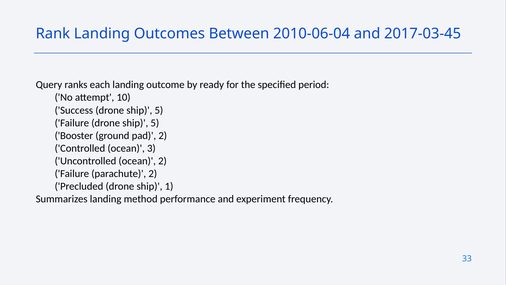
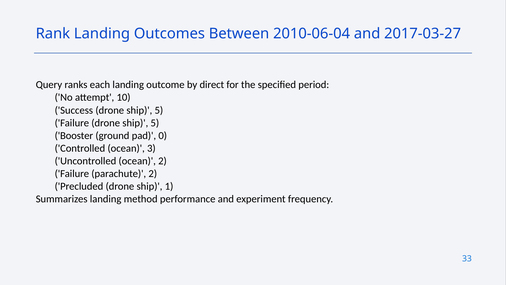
2017-03-45: 2017-03-45 -> 2017-03-27 (423, 34)
ready: ready -> direct (212, 85)
pad 2: 2 -> 0 (163, 135)
